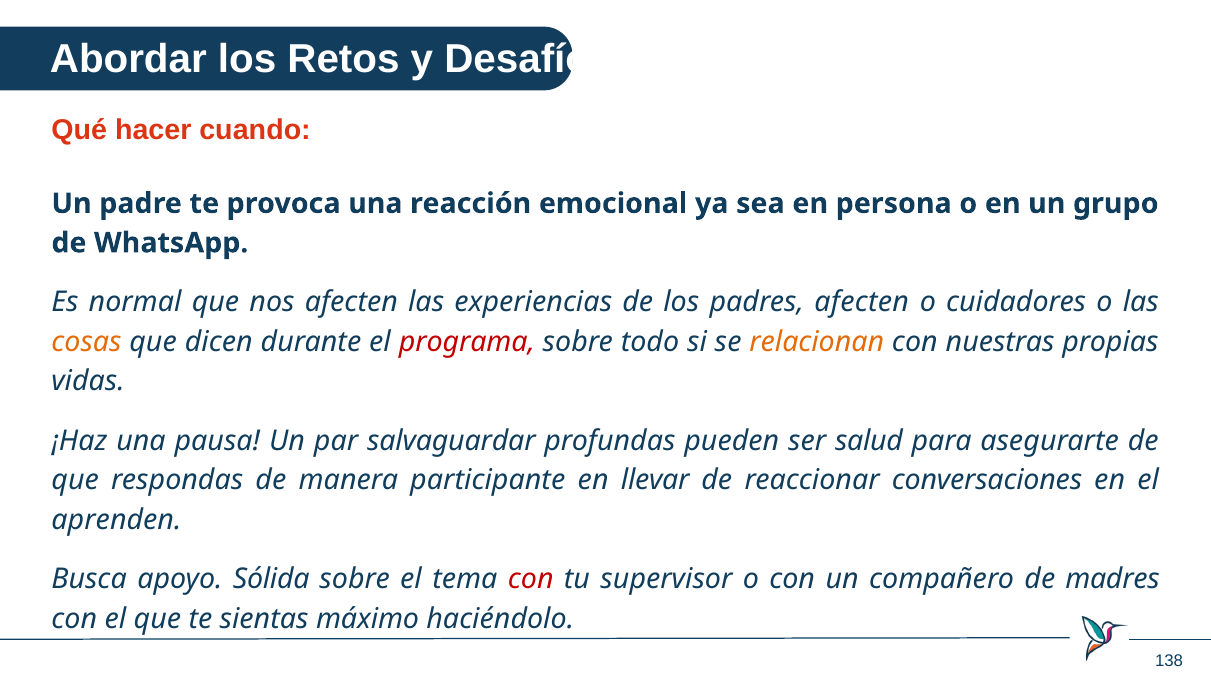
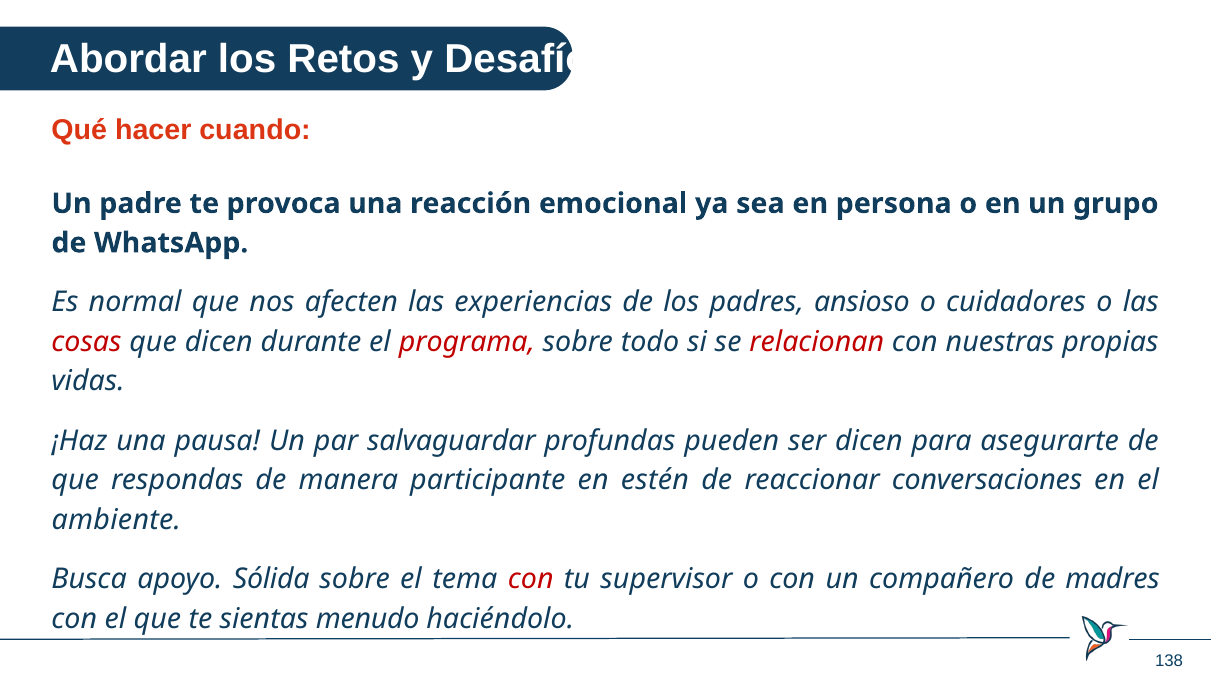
padres afecten: afecten -> ansioso (862, 303)
cosas colour: orange -> red (86, 342)
relacionan colour: orange -> red (817, 342)
ser salud: salud -> dicen (869, 441)
llevar: llevar -> estén (655, 480)
aprenden: aprenden -> ambiente (116, 520)
máximo: máximo -> menudo (368, 619)
